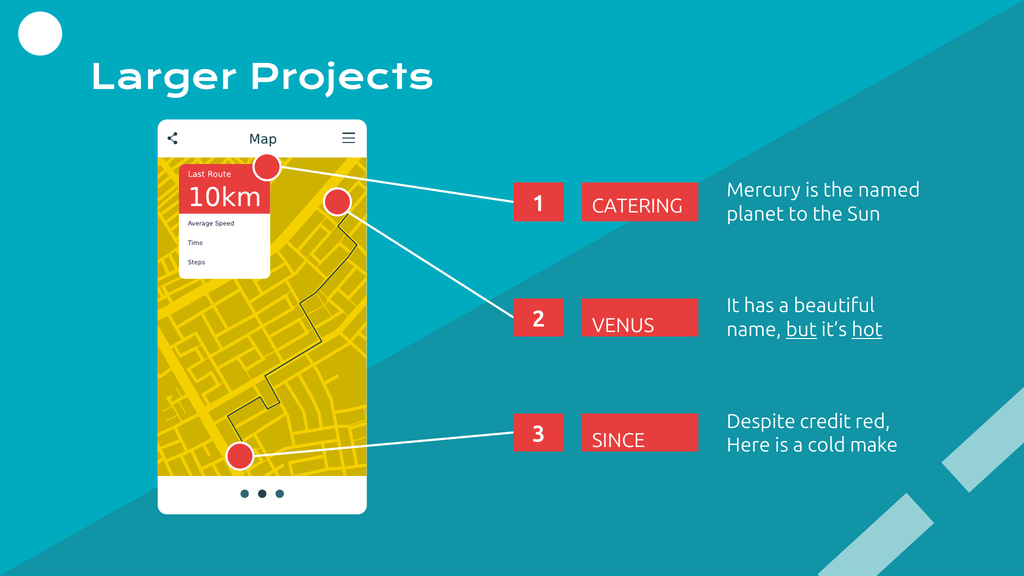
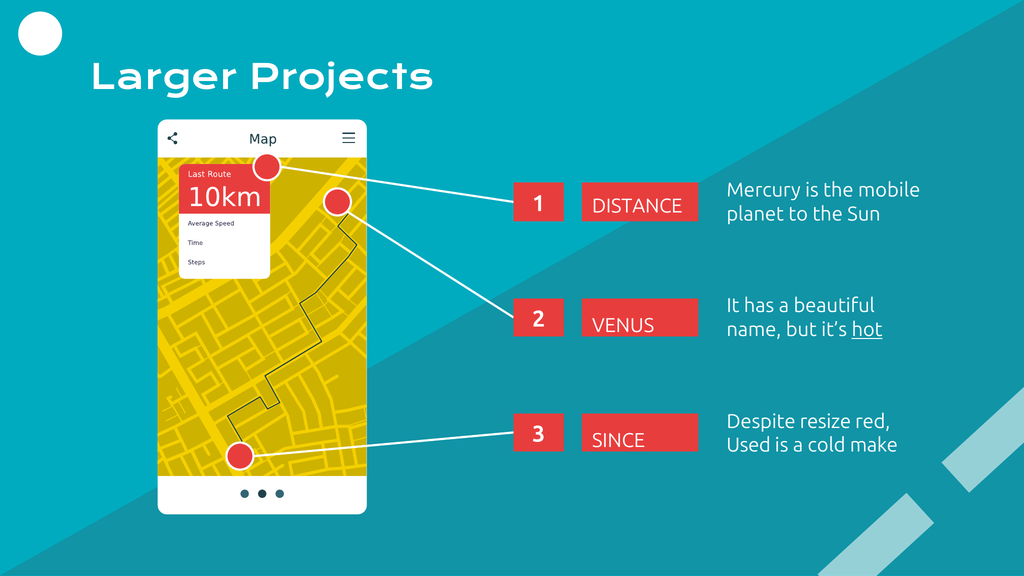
named: named -> mobile (889, 190)
CATERING: CATERING -> DISTANCE (637, 206)
but underline: present -> none (801, 330)
credit: credit -> resize (825, 421)
Here: Here -> Used (749, 445)
